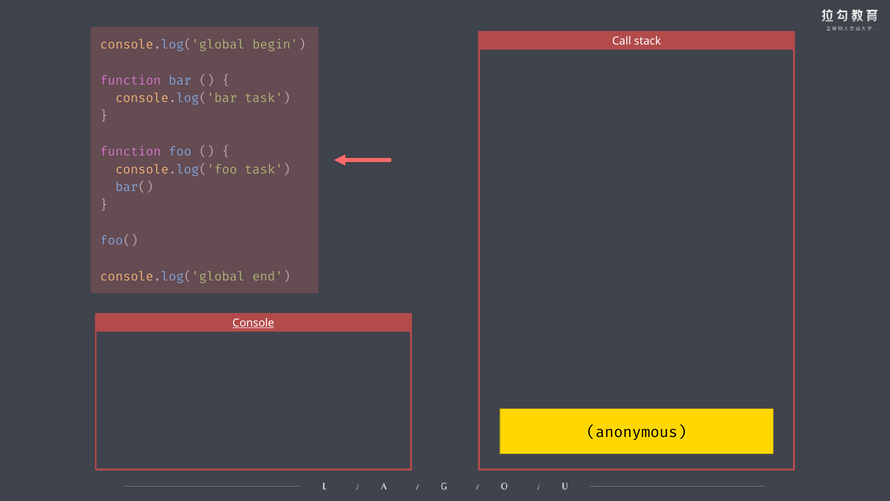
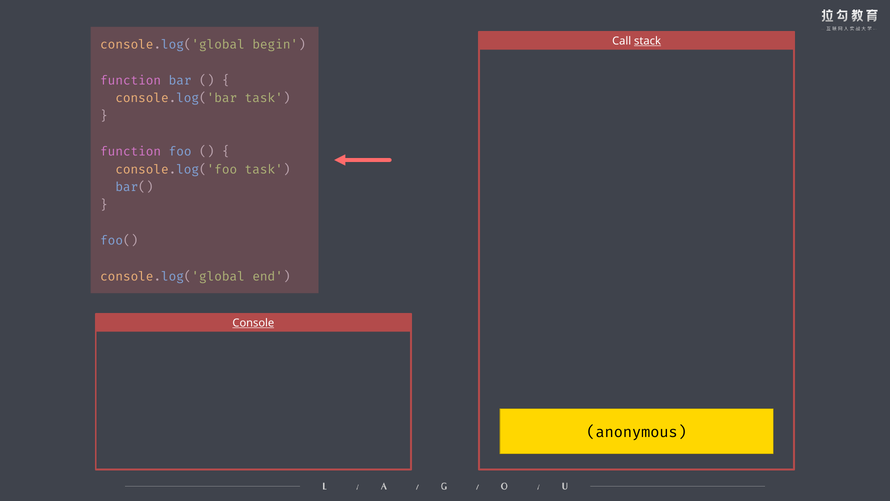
stack underline: none -> present (648, 41)
